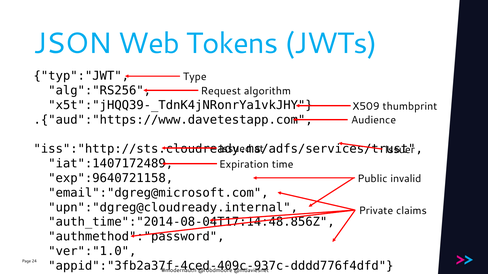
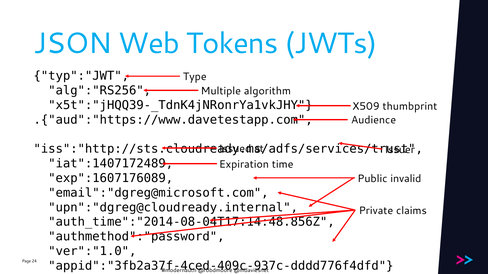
Request: Request -> Multiple (221, 91)
exp":9640721158: exp":9640721158 -> exp":1607176089 (111, 179)
